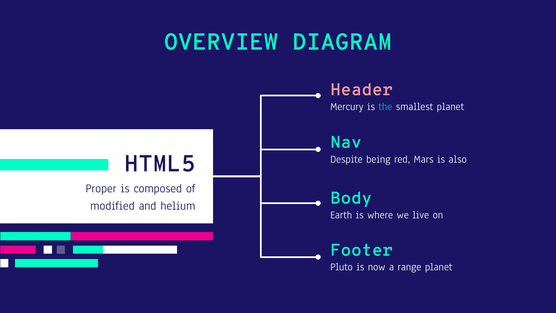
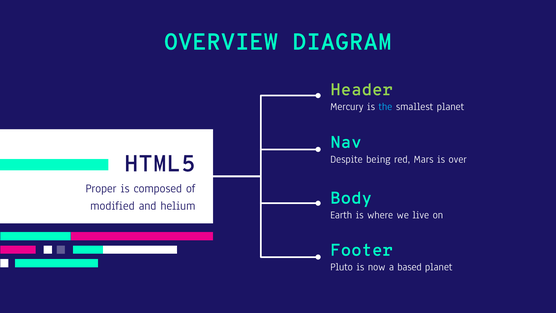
Header colour: pink -> light green (362, 90)
also: also -> over (458, 159)
range: range -> based (410, 267)
